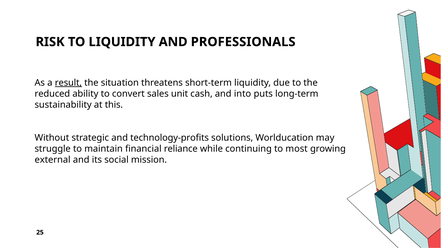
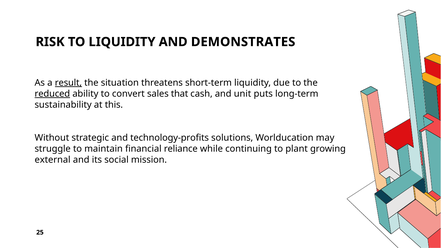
PROFESSIONALS: PROFESSIONALS -> DEMONSTRATES (243, 42)
reduced underline: none -> present (52, 94)
unit: unit -> that (180, 94)
into: into -> unit (243, 94)
most: most -> plant (297, 149)
